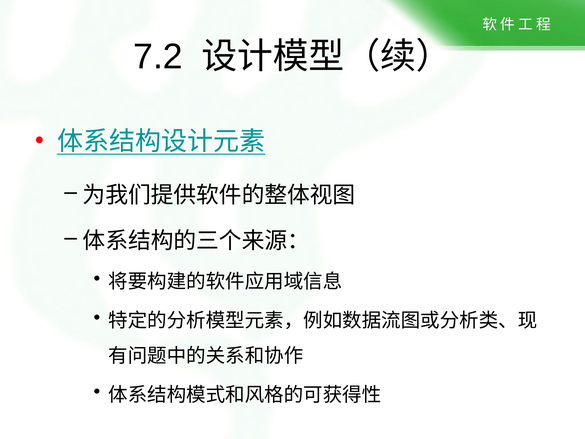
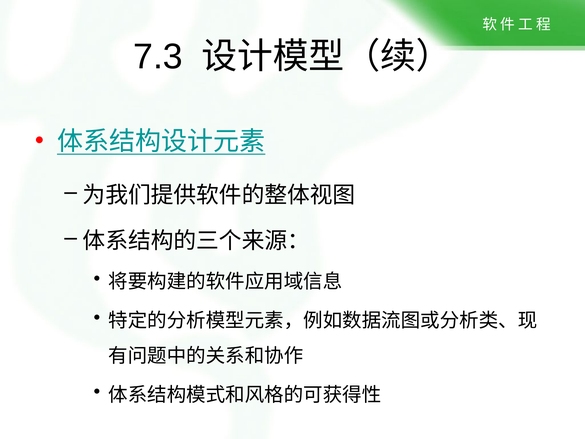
7.2: 7.2 -> 7.3 (158, 57)
